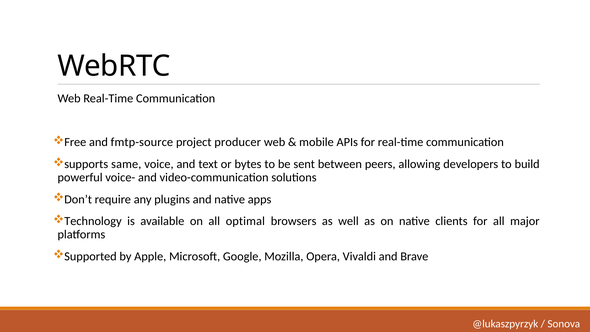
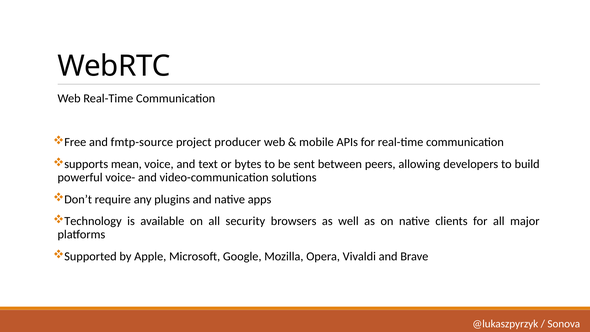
same: same -> mean (126, 164)
optimal: optimal -> security (245, 221)
